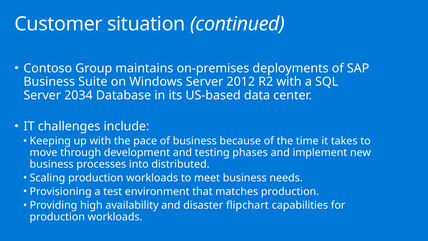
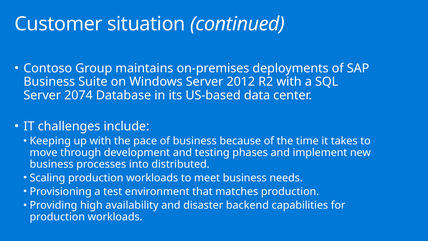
2034: 2034 -> 2074 (78, 95)
flipchart: flipchart -> backend (247, 205)
